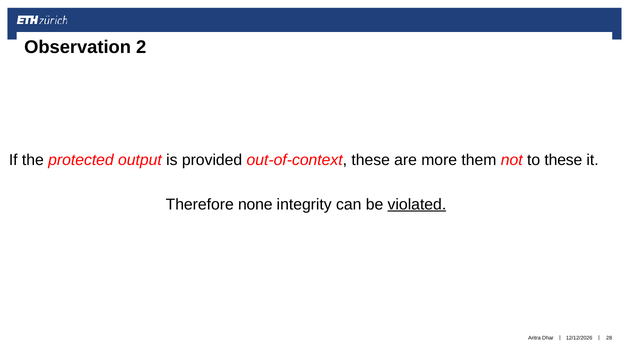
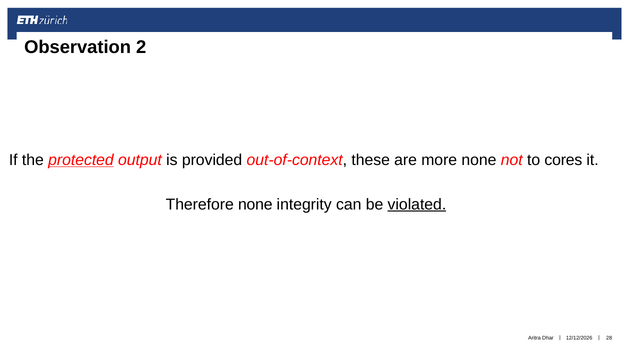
protected underline: none -> present (81, 160)
more them: them -> none (479, 160)
to these: these -> cores (563, 160)
